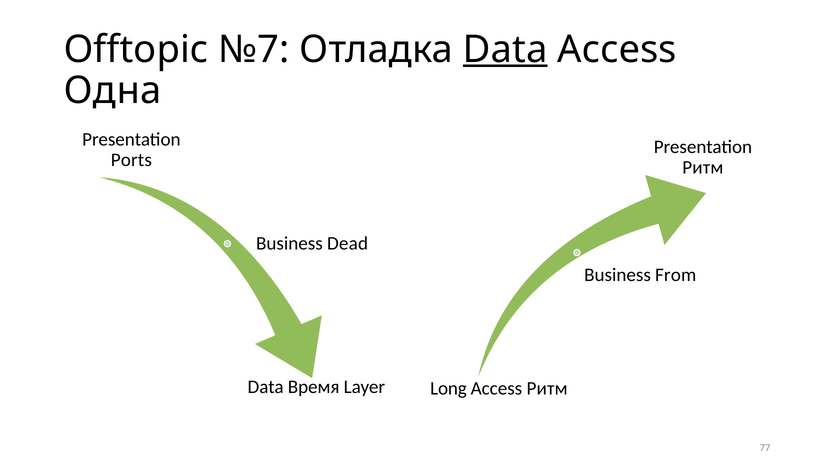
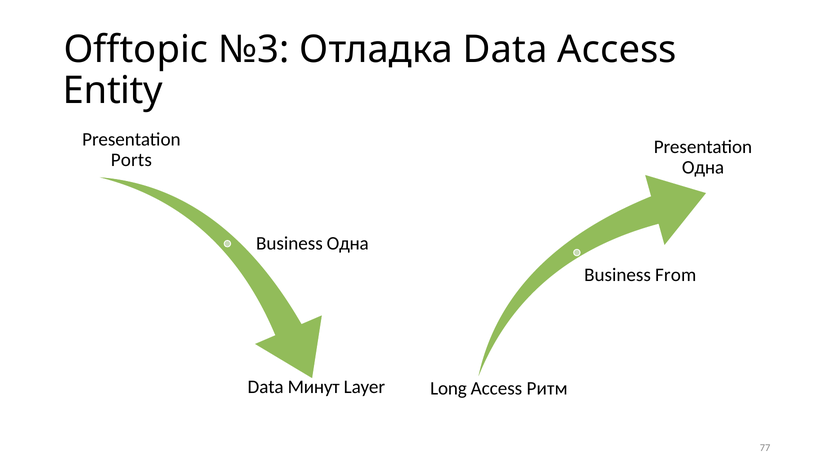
№7: №7 -> №3 (254, 49)
Data underline: present -> none (505, 49)
Одна: Одна -> Entity (113, 91)
Ритм: Ритм -> Одна (703, 168)
Dead: Dead -> Одна (348, 244)
Время: Время -> Минут (314, 387)
